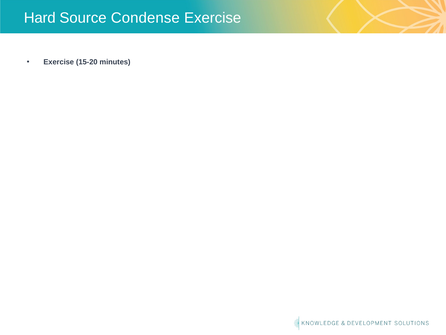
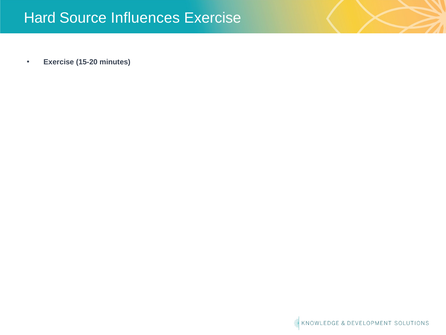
Condense: Condense -> Influences (145, 18)
